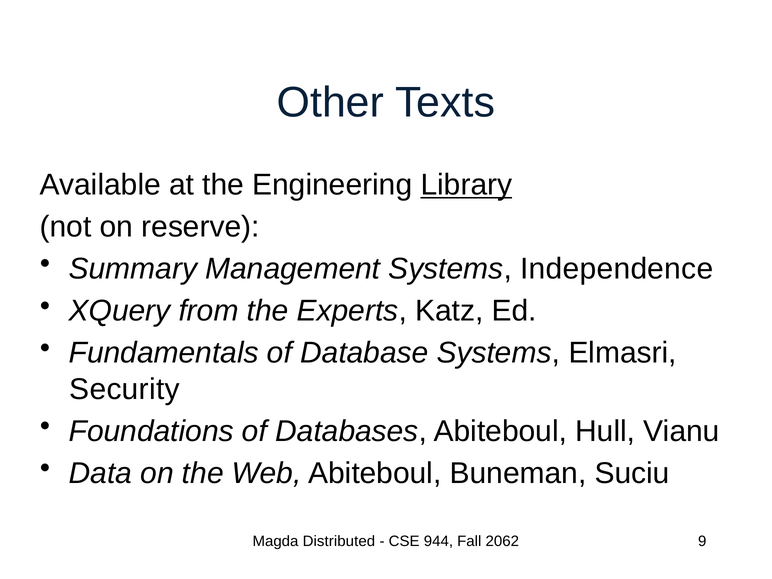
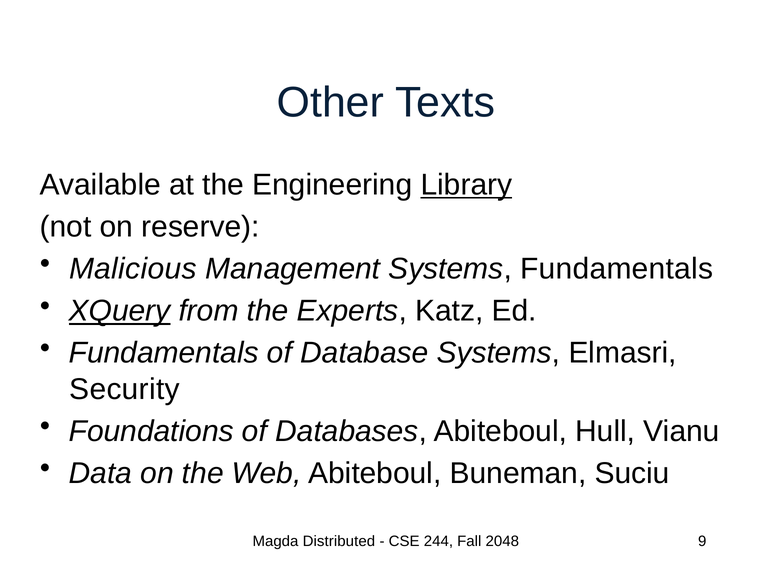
Summary: Summary -> Malicious (133, 269)
Systems Independence: Independence -> Fundamentals (617, 269)
XQuery underline: none -> present (120, 311)
944: 944 -> 244 (438, 541)
2062: 2062 -> 2048 (502, 541)
